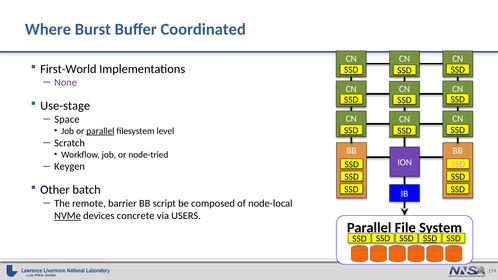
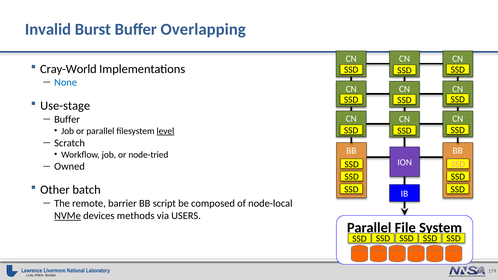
Where: Where -> Invalid (48, 29)
Coordinated: Coordinated -> Overlapping (203, 29)
First-World: First-World -> Cray-World (68, 69)
None colour: purple -> blue (66, 83)
Space: Space -> Buffer (67, 119)
parallel underline: present -> none (100, 131)
level underline: none -> present (165, 131)
Keygen: Keygen -> Owned (70, 167)
concrete: concrete -> methods (136, 216)
